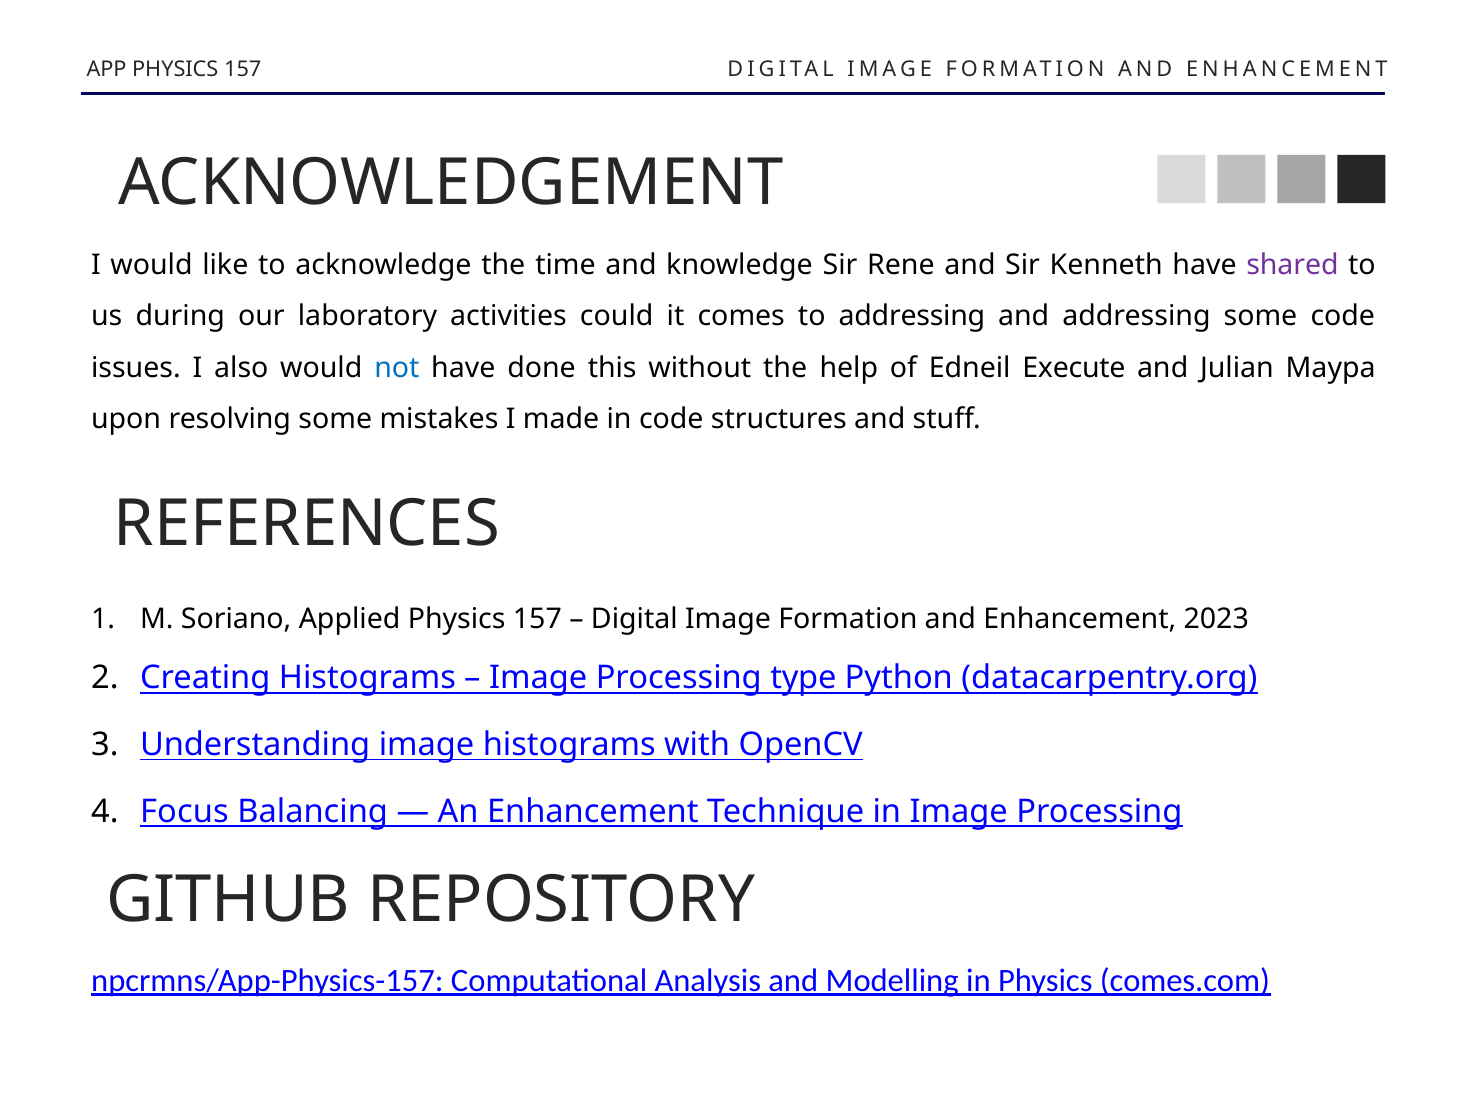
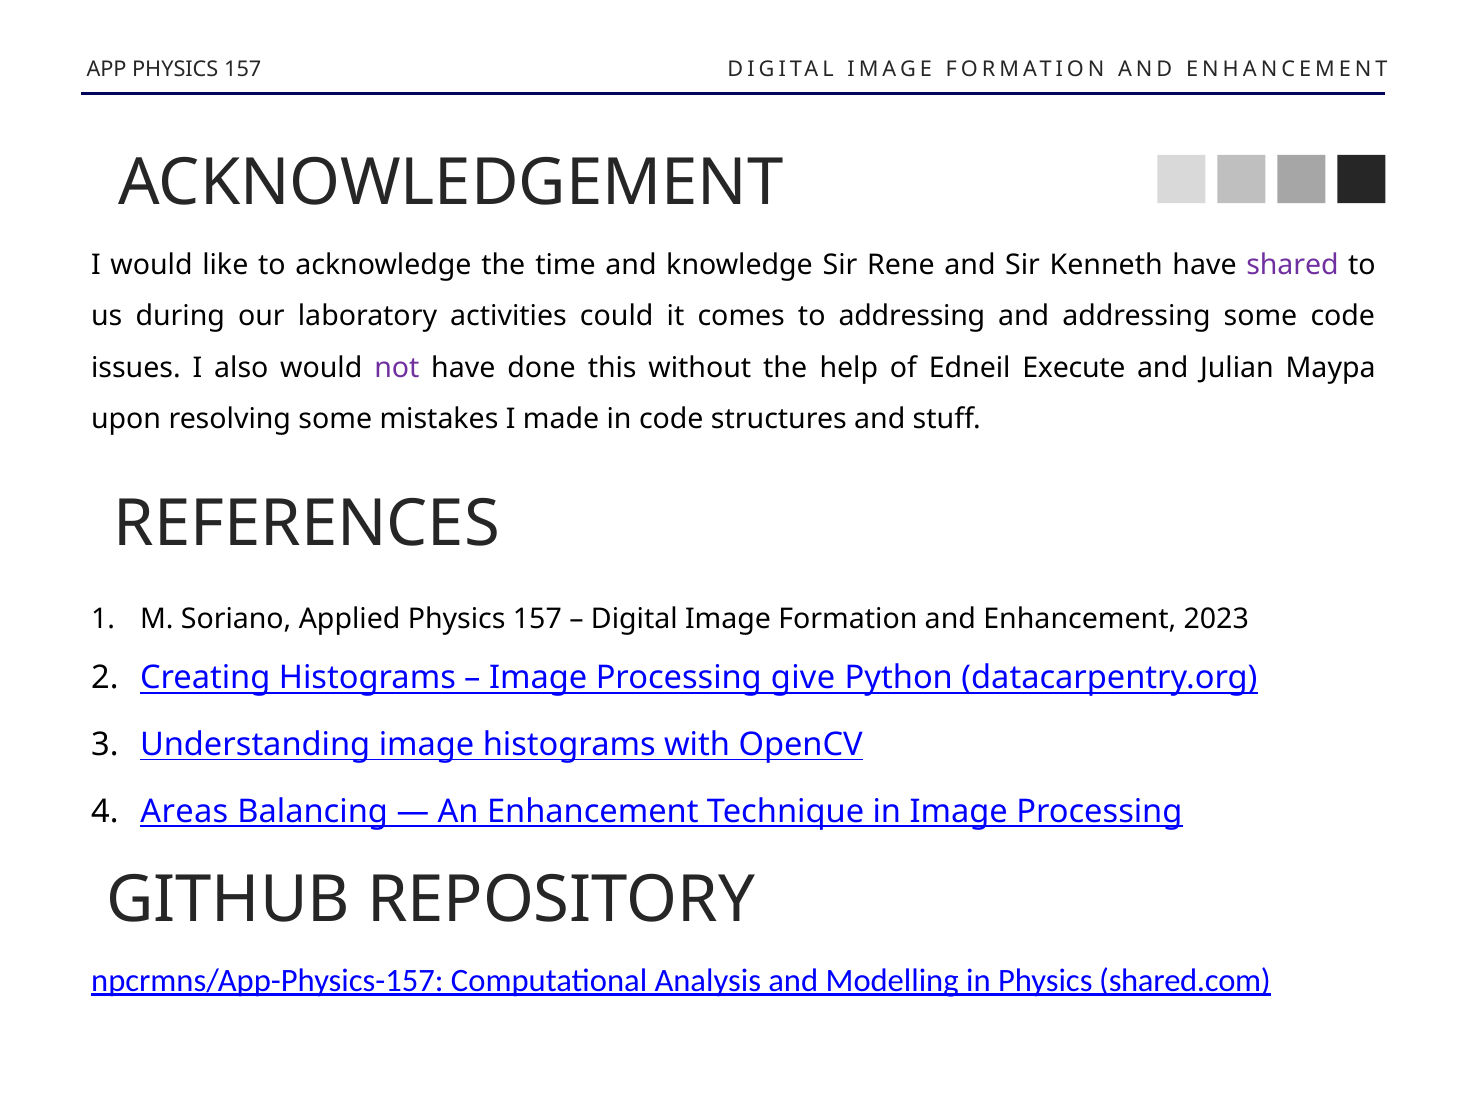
not colour: blue -> purple (397, 368)
type: type -> give (803, 678)
Focus: Focus -> Areas (184, 812)
comes.com: comes.com -> shared.com (1185, 981)
